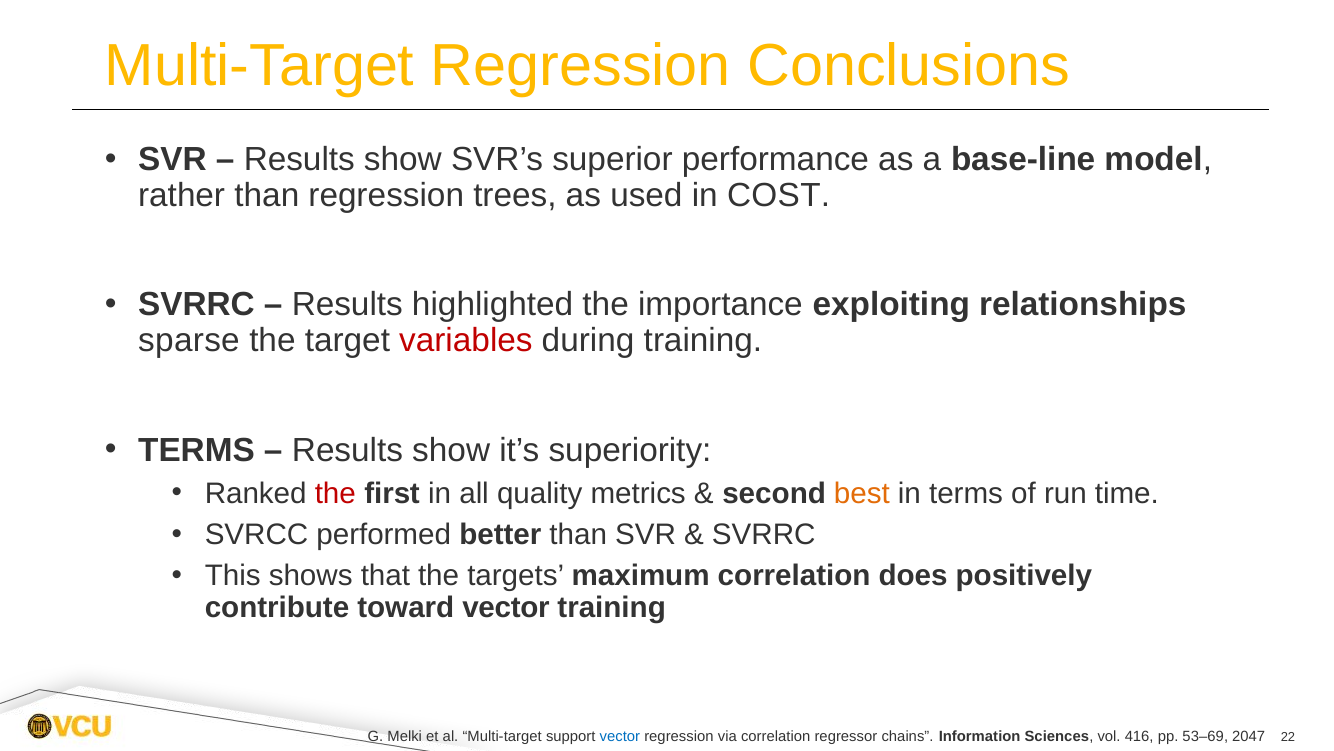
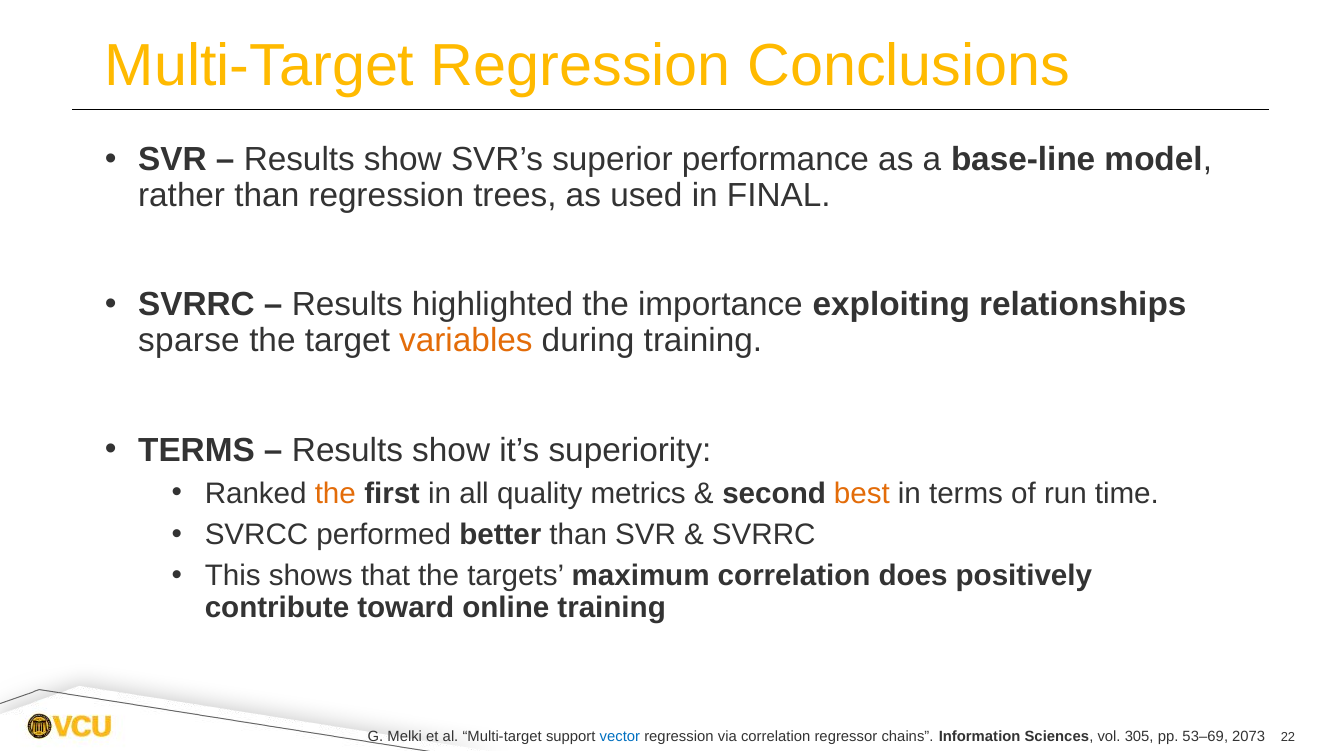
COST: COST -> FINAL (779, 196)
variables colour: red -> orange (466, 341)
the colour: red -> orange (335, 493)
toward vector: vector -> online (506, 607)
416: 416 -> 305 (1139, 736)
2047: 2047 -> 2073 (1249, 736)
